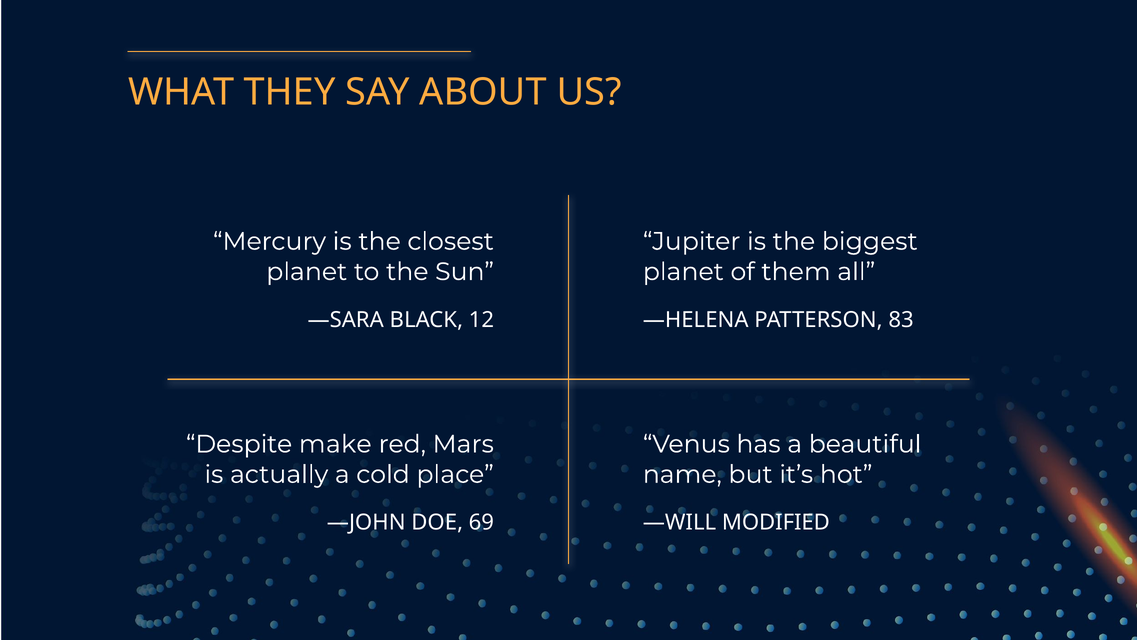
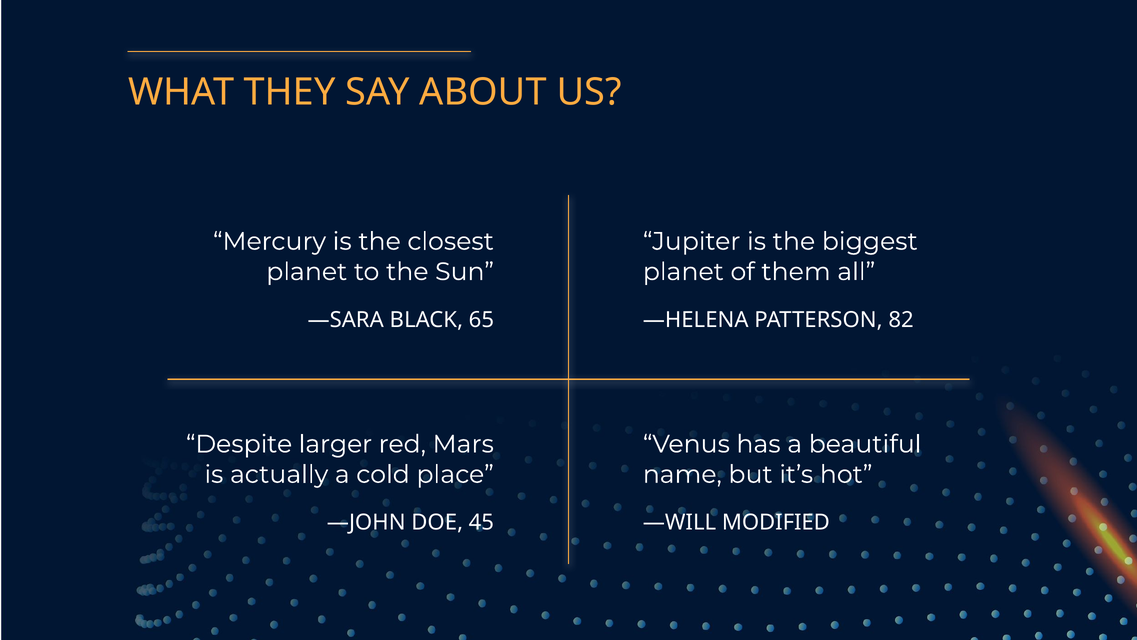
12: 12 -> 65 (481, 320)
83: 83 -> 82 (901, 320)
make: make -> larger (335, 444)
69: 69 -> 45 (481, 522)
